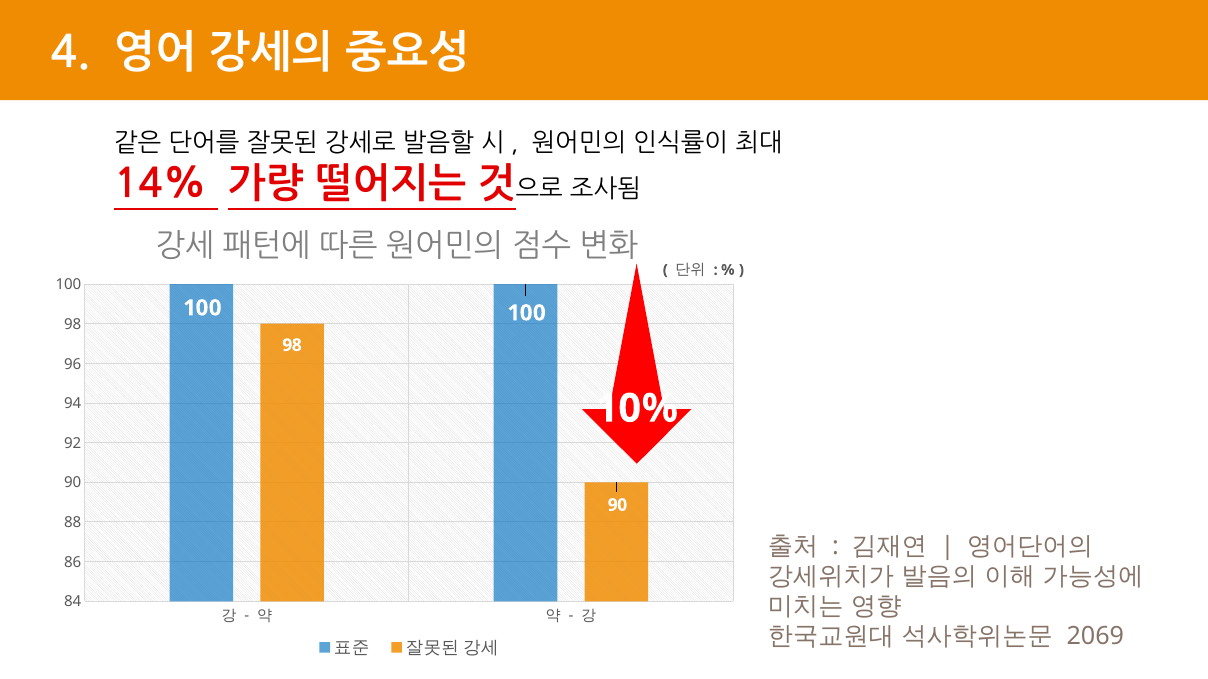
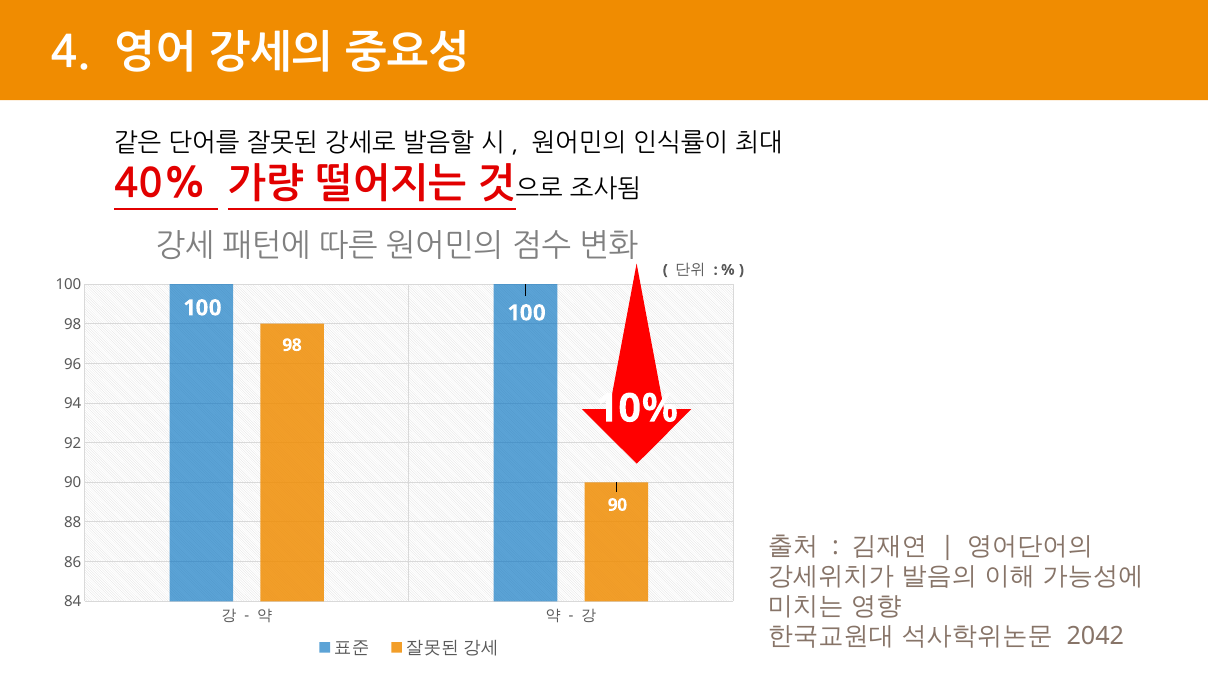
14%: 14% -> 40% (160, 184)
2069: 2069 -> 2042 (1095, 637)
